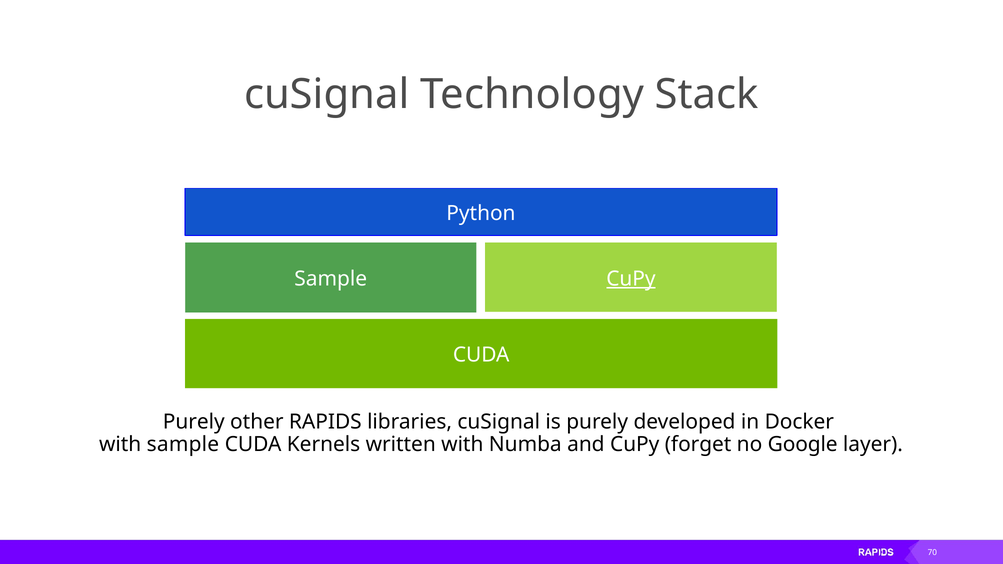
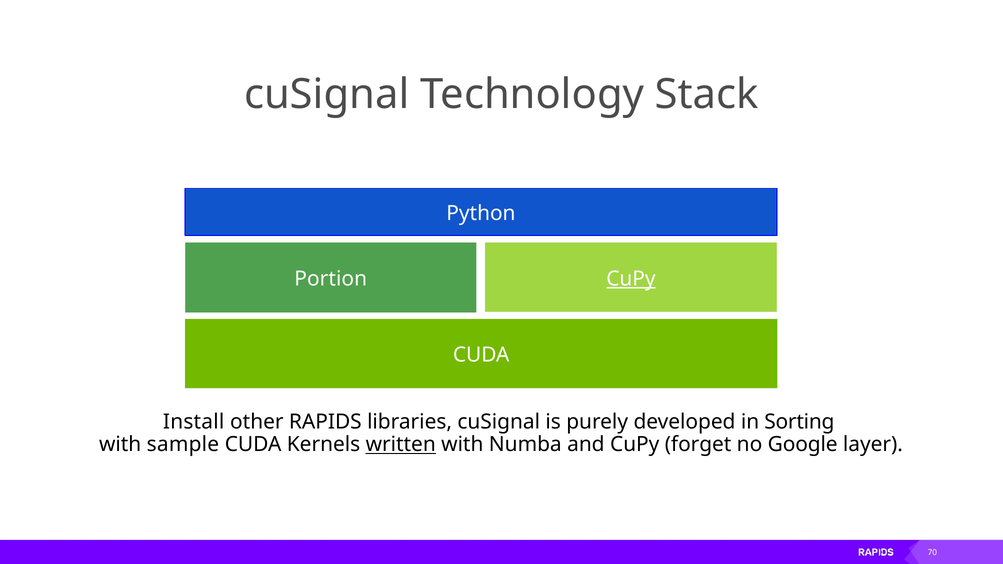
Sample: Sample -> Portion (331, 279)
Purely: Purely -> Install (194, 422)
Docker: Docker -> Sorting (799, 422)
written underline: none -> present (401, 445)
